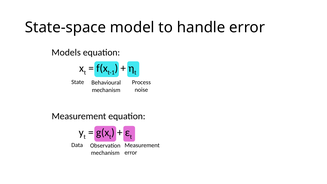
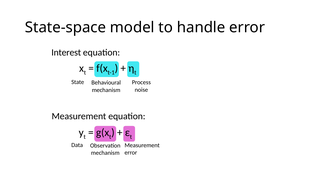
Models: Models -> Interest (66, 52)
